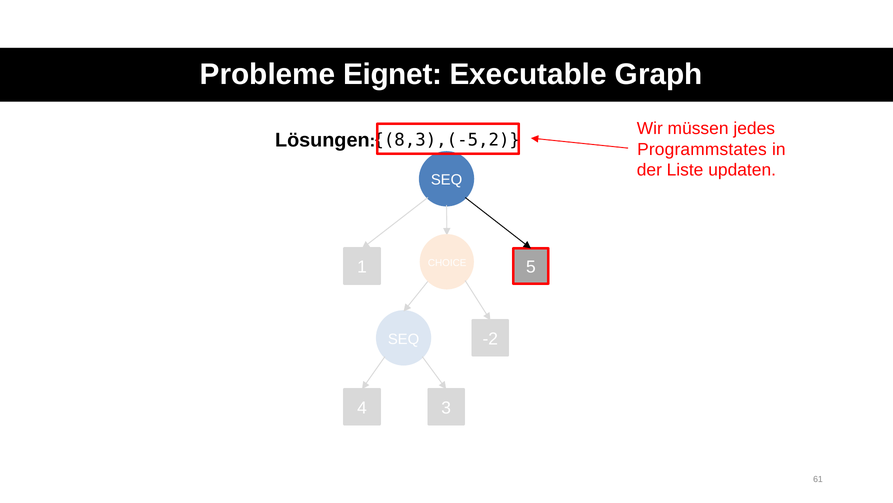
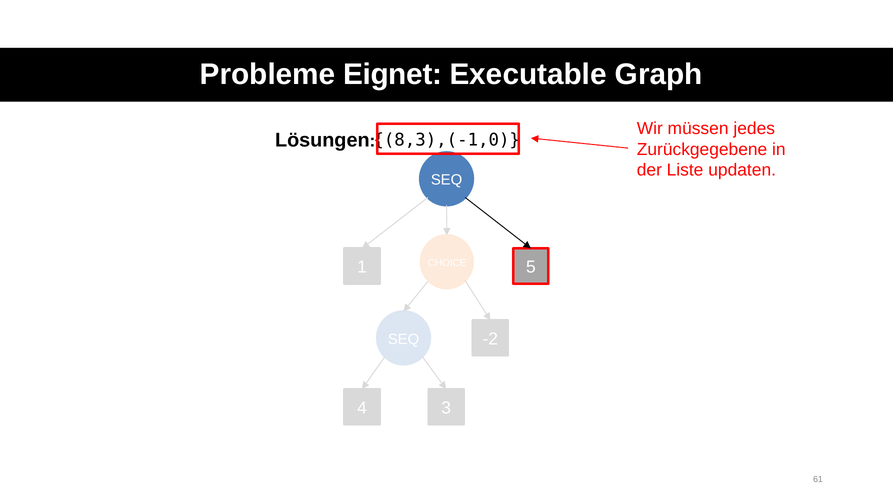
8,3),(-5,2: 8,3),(-5,2 -> 8,3),(-1,0 (447, 140)
Programmstates: Programmstates -> Zurückgegebene (702, 149)
